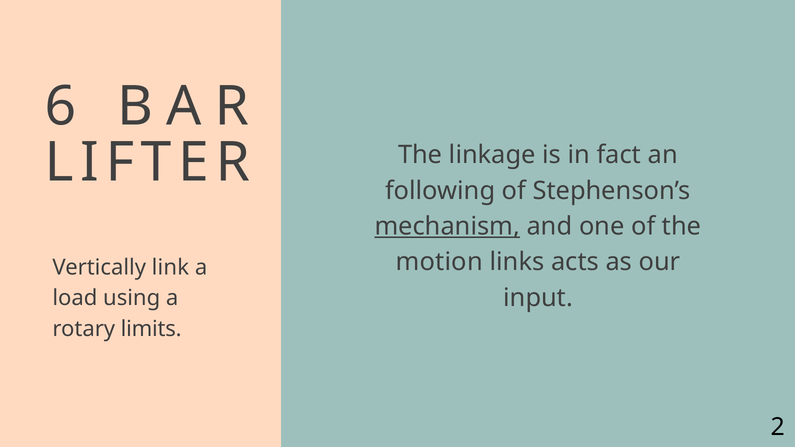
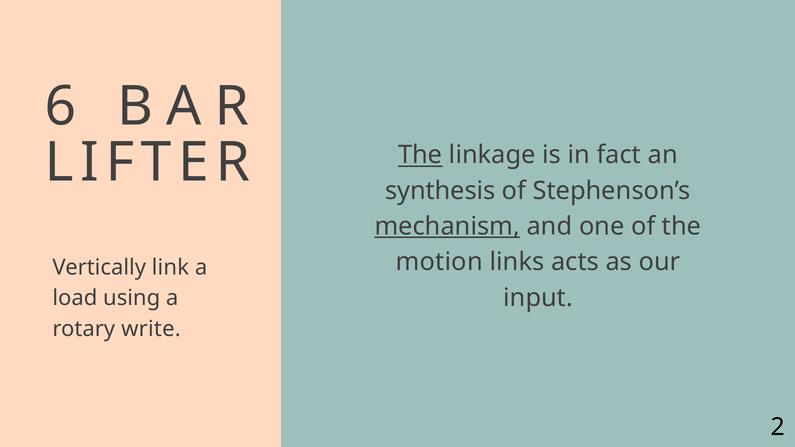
The underline: none -> present (420, 155)
following: following -> synthesis (440, 191)
limits: limits -> write (151, 329)
